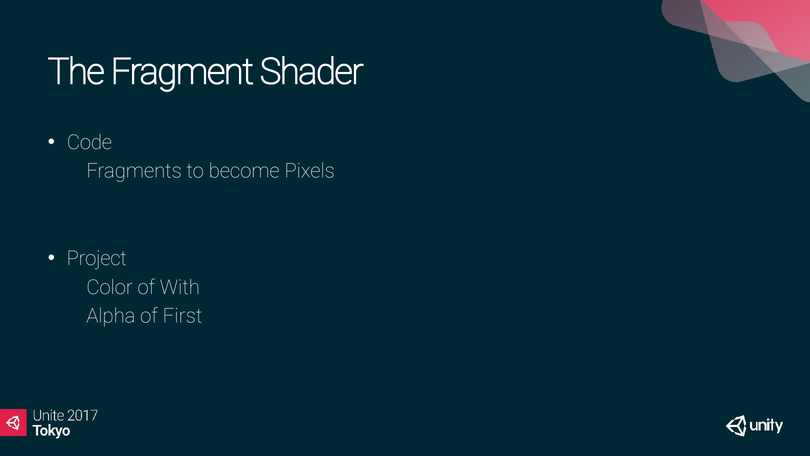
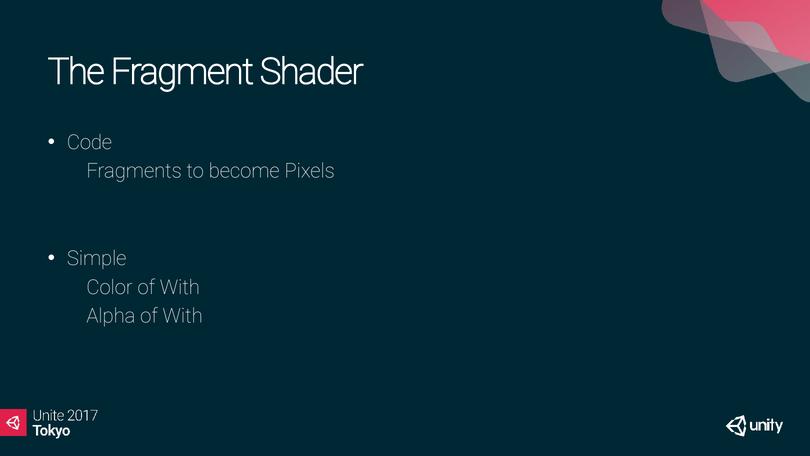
Project: Project -> Simple (97, 259)
Alpha of First: First -> With (183, 316)
